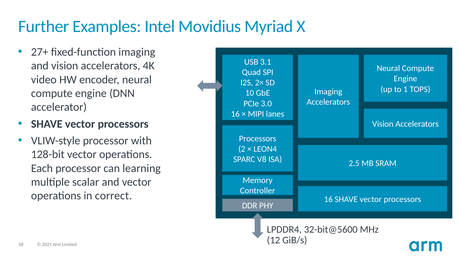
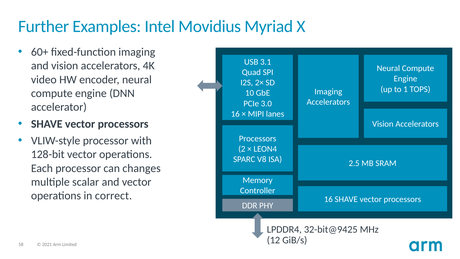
27+: 27+ -> 60+ (40, 52)
learning: learning -> changes (142, 168)
32-bit@5600: 32-bit@5600 -> 32-bit@9425 (331, 229)
